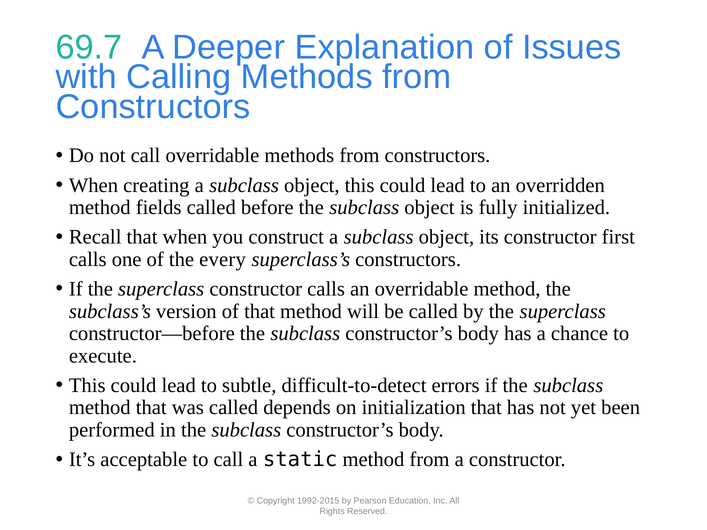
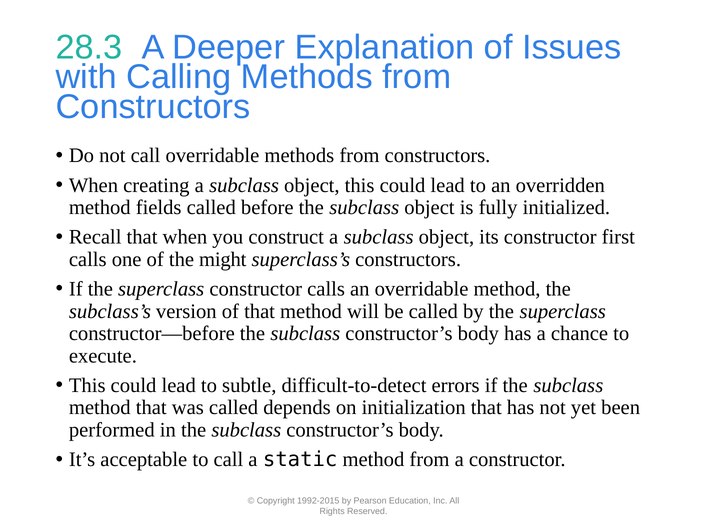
69.7: 69.7 -> 28.3 (89, 47)
every: every -> might (223, 260)
